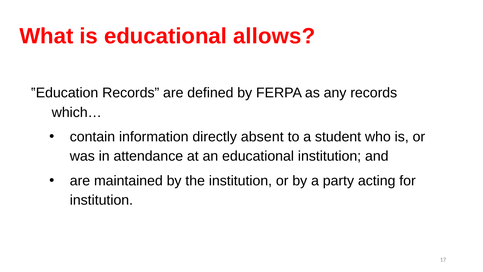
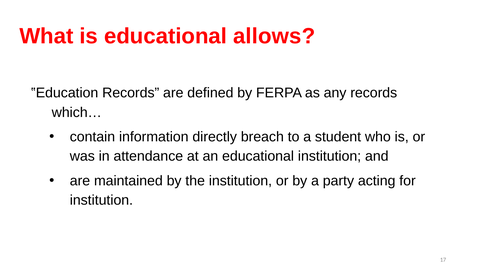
absent: absent -> breach (262, 137)
